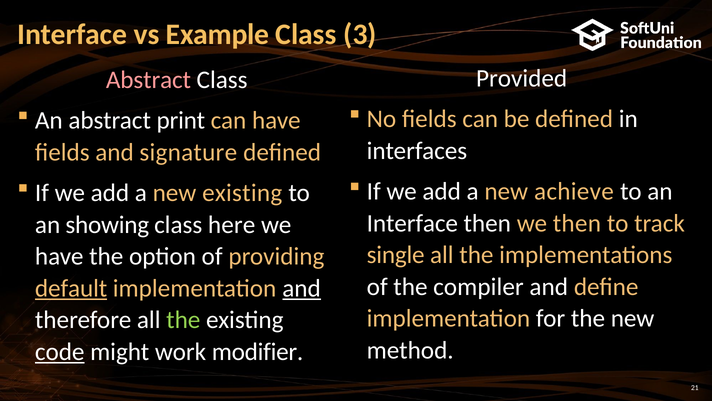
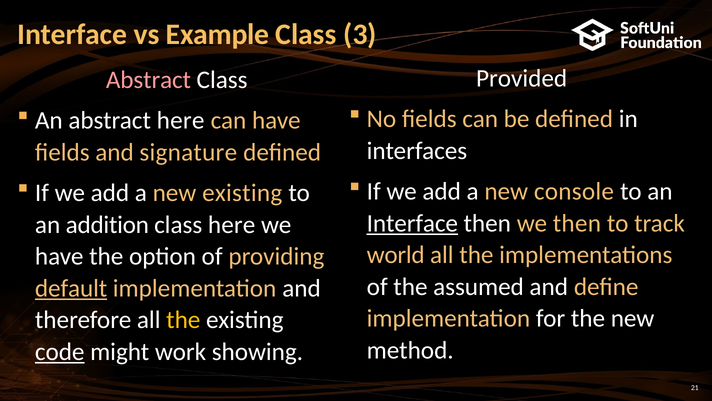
abstract print: print -> here (181, 120)
achieve: achieve -> console (574, 191)
Interface underline: none -> present (412, 223)
showing: showing -> addition (107, 224)
single: single -> world (396, 255)
compiler: compiler -> assumed (479, 287)
and underline: present -> none (302, 288)
the colour: light green -> yellow (183, 320)
modifier: modifier -> showing (257, 351)
